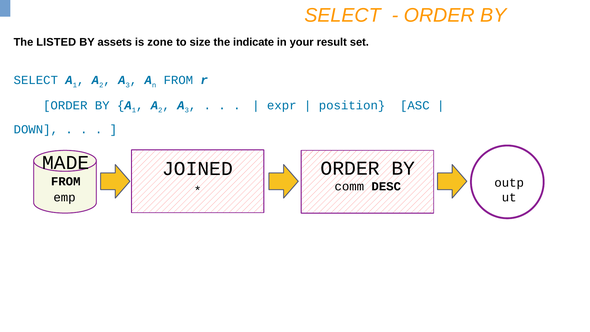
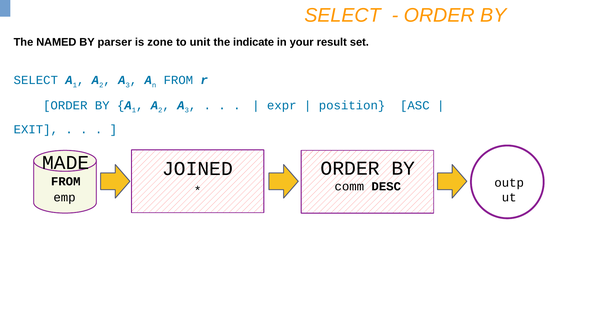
LISTED: LISTED -> NAMED (56, 42)
assets: assets -> parser (115, 42)
size: size -> unit (200, 42)
DOWN: DOWN -> EXIT (36, 129)
